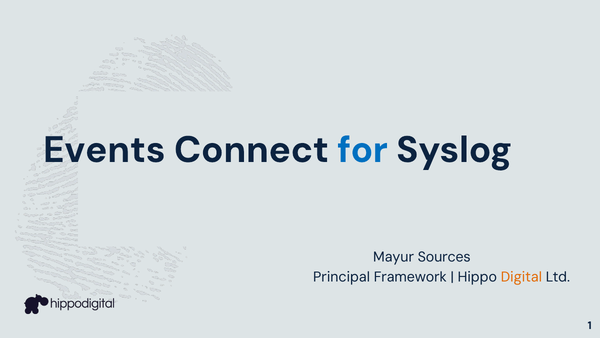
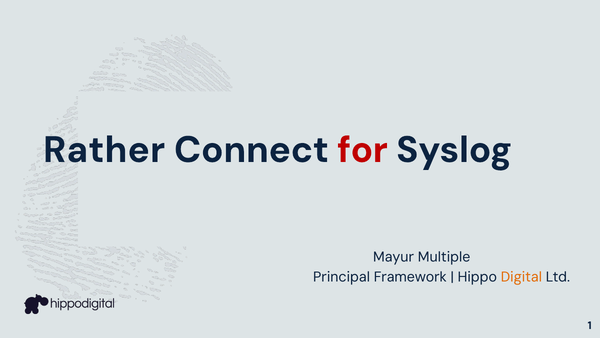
Events: Events -> Rather (104, 150)
for colour: blue -> red (363, 150)
Sources: Sources -> Multiple (444, 257)
